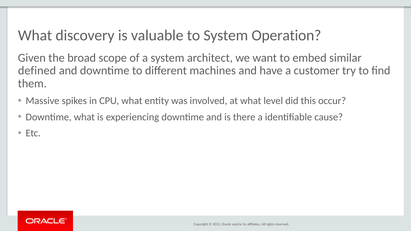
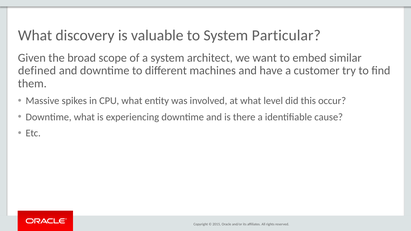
Operation: Operation -> Particular (286, 36)
